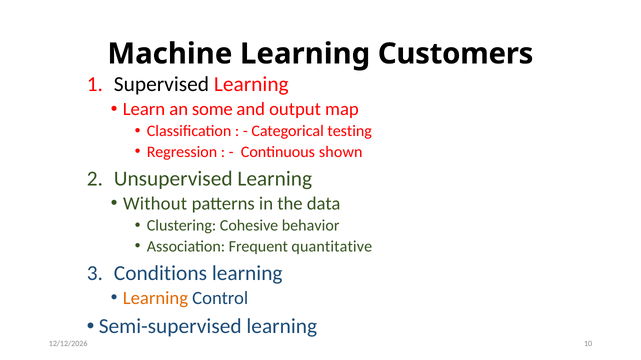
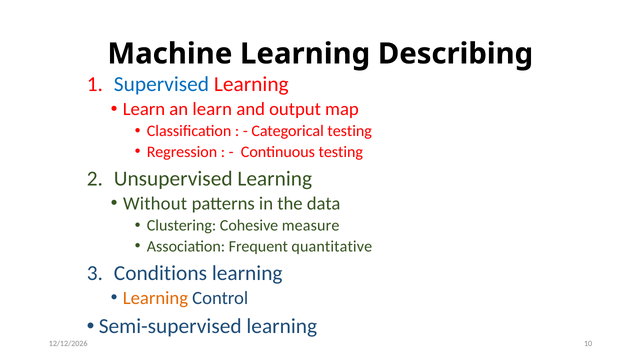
Customers: Customers -> Describing (455, 54)
Supervised colour: black -> blue (161, 84)
an some: some -> learn (212, 109)
Continuous shown: shown -> testing (341, 152)
behavior: behavior -> measure (311, 226)
